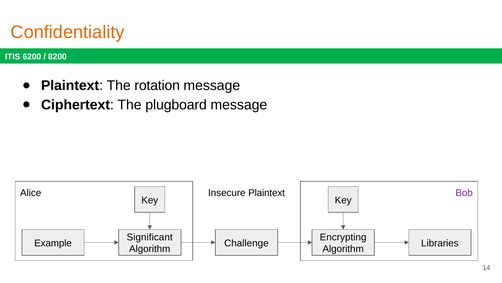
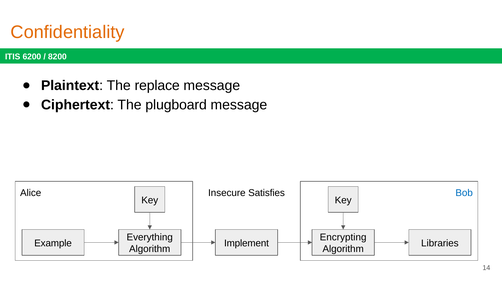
rotation: rotation -> replace (157, 85)
Insecure Plaintext: Plaintext -> Satisfies (267, 192)
Bob colour: purple -> blue (464, 192)
Significant: Significant -> Everything (150, 237)
Challenge: Challenge -> Implement (246, 243)
